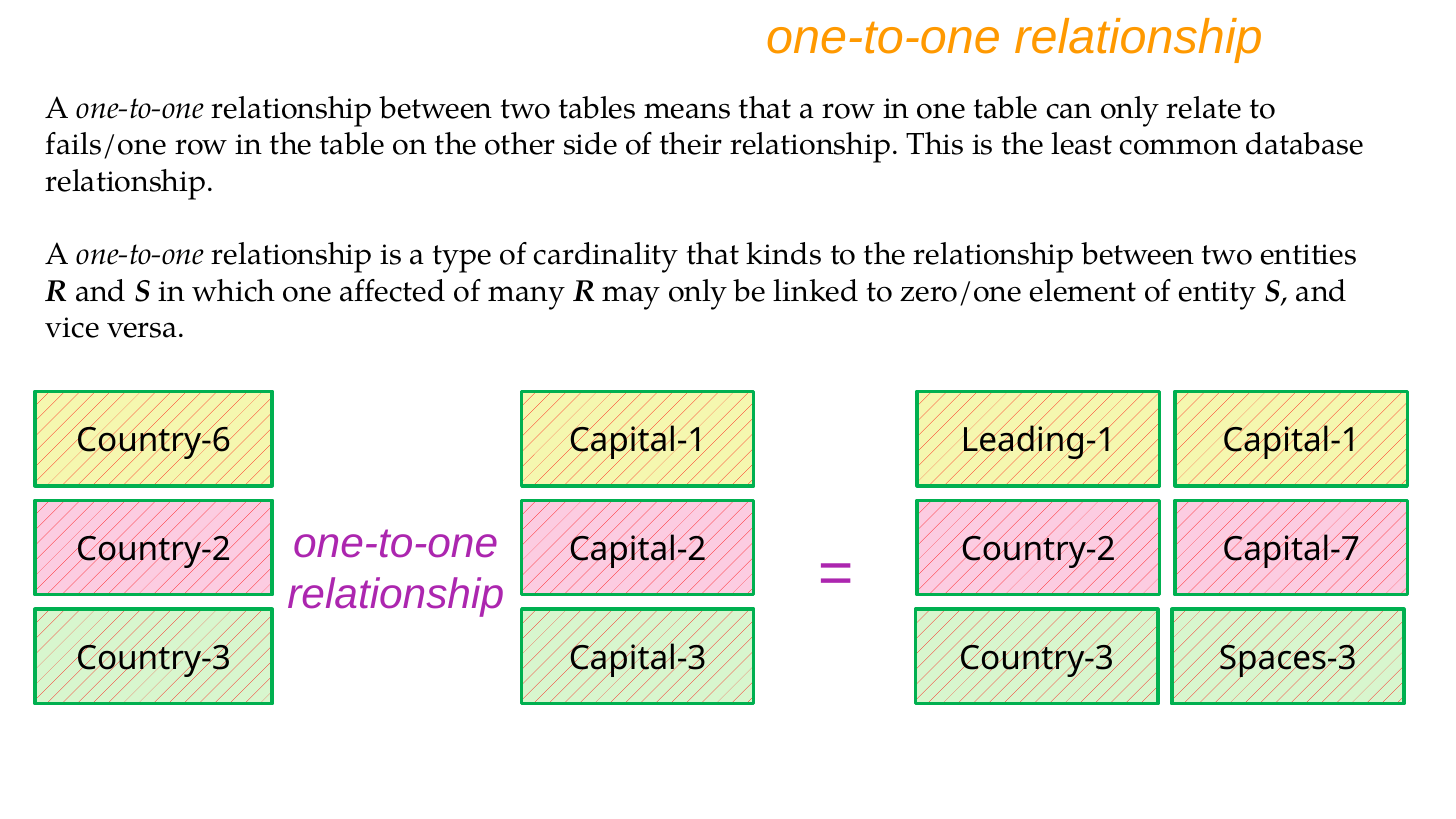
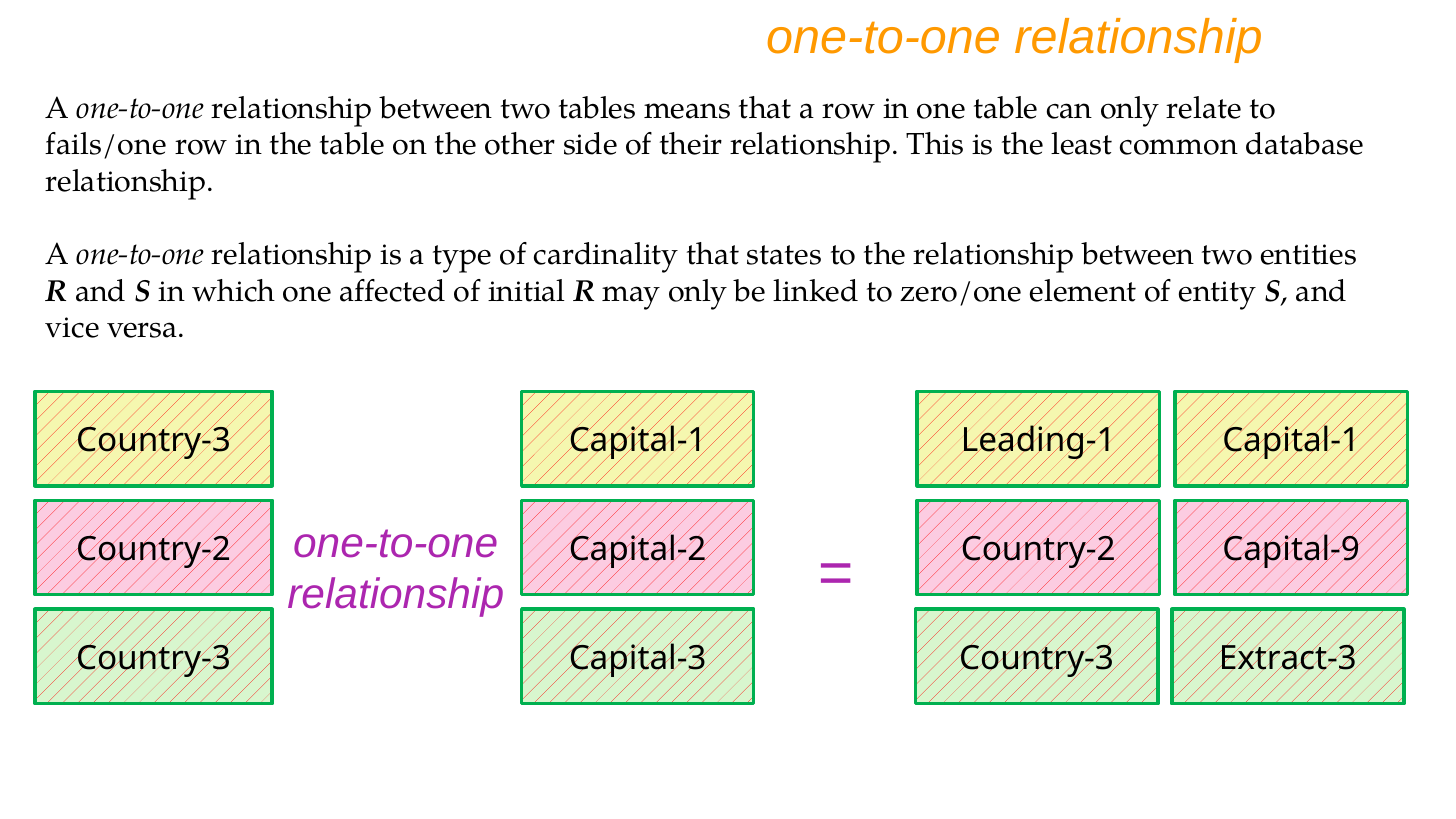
kinds: kinds -> states (785, 255)
many: many -> initial (527, 291)
Country-6: Country-6 -> Country-3 (153, 441)
Capital-7: Capital-7 -> Capital-9 (1291, 550)
Spaces-3: Spaces-3 -> Extract-3 (1288, 659)
